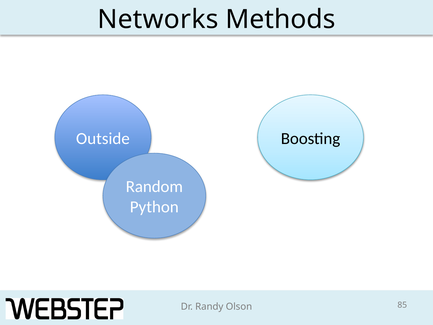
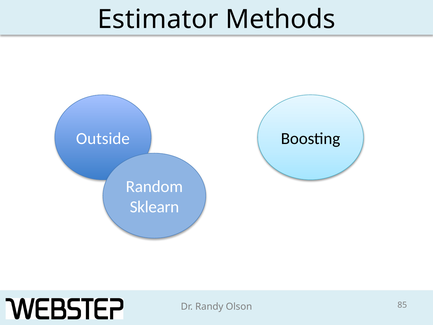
Networks: Networks -> Estimator (158, 19)
Python: Python -> Sklearn (154, 207)
